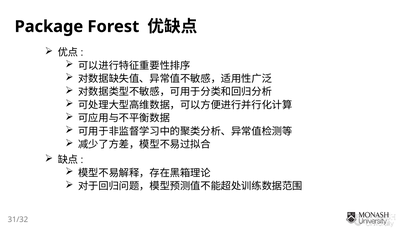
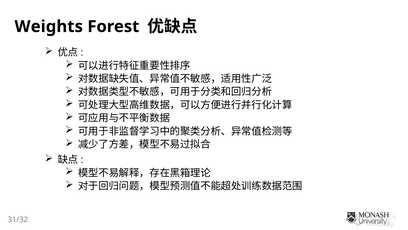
Package: Package -> Weights (49, 26)
